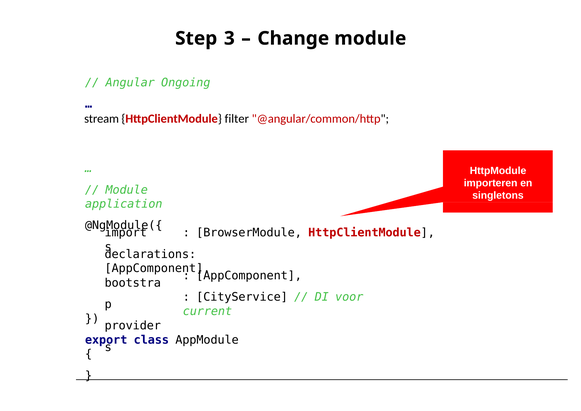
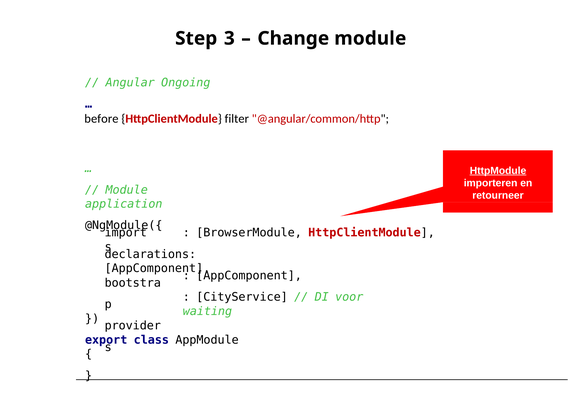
stream: stream -> before (101, 119)
HttpModule underline: none -> present (498, 171)
singletons: singletons -> retourneer (498, 195)
current: current -> waiting (207, 311)
